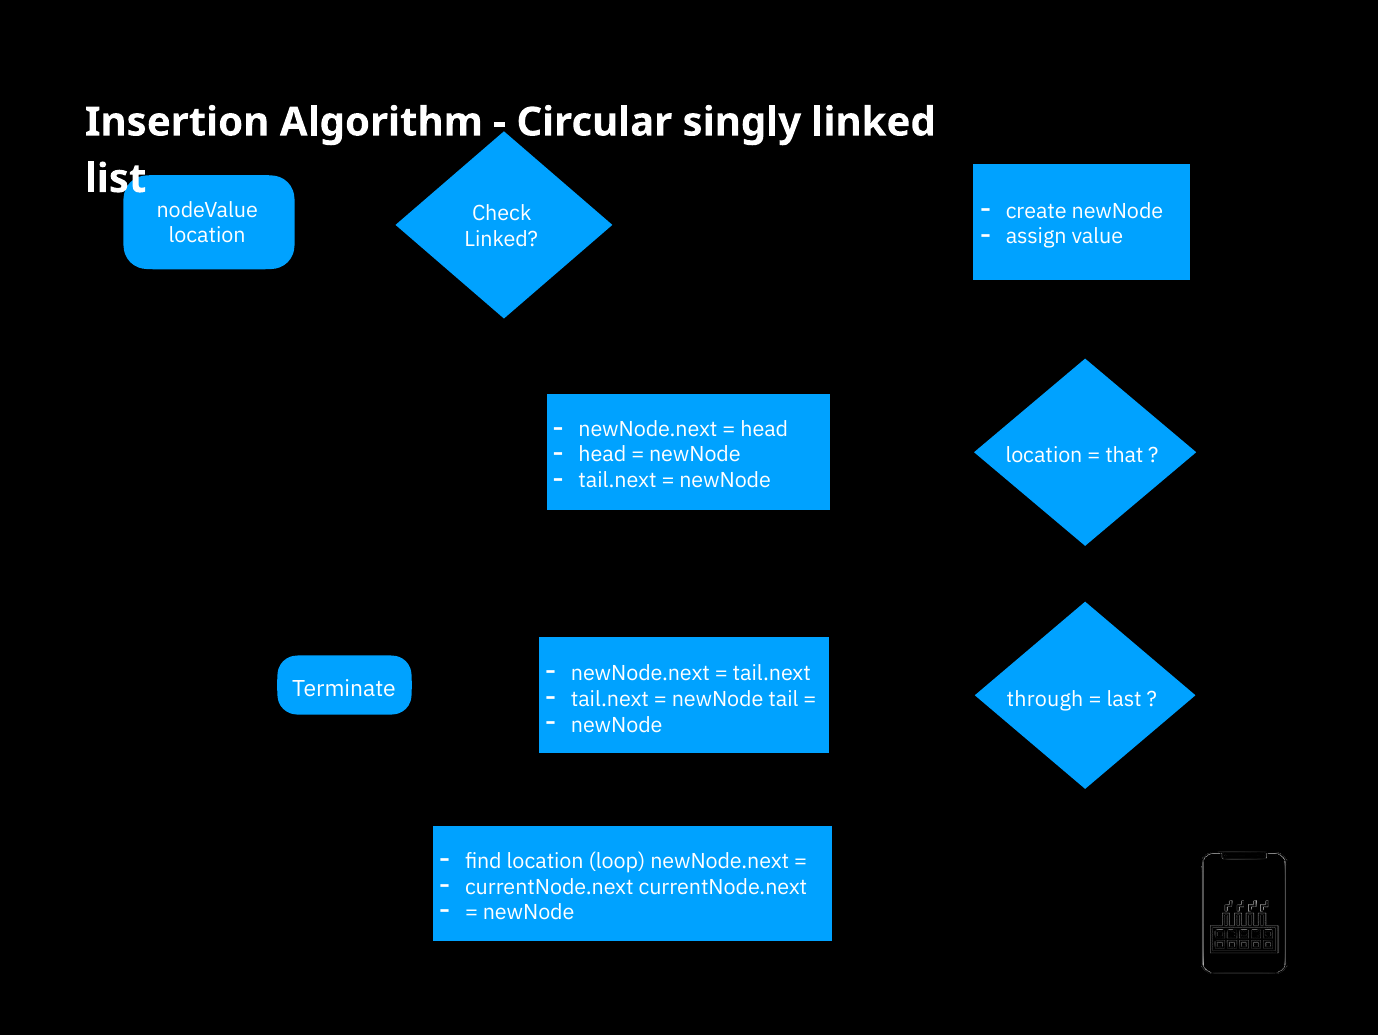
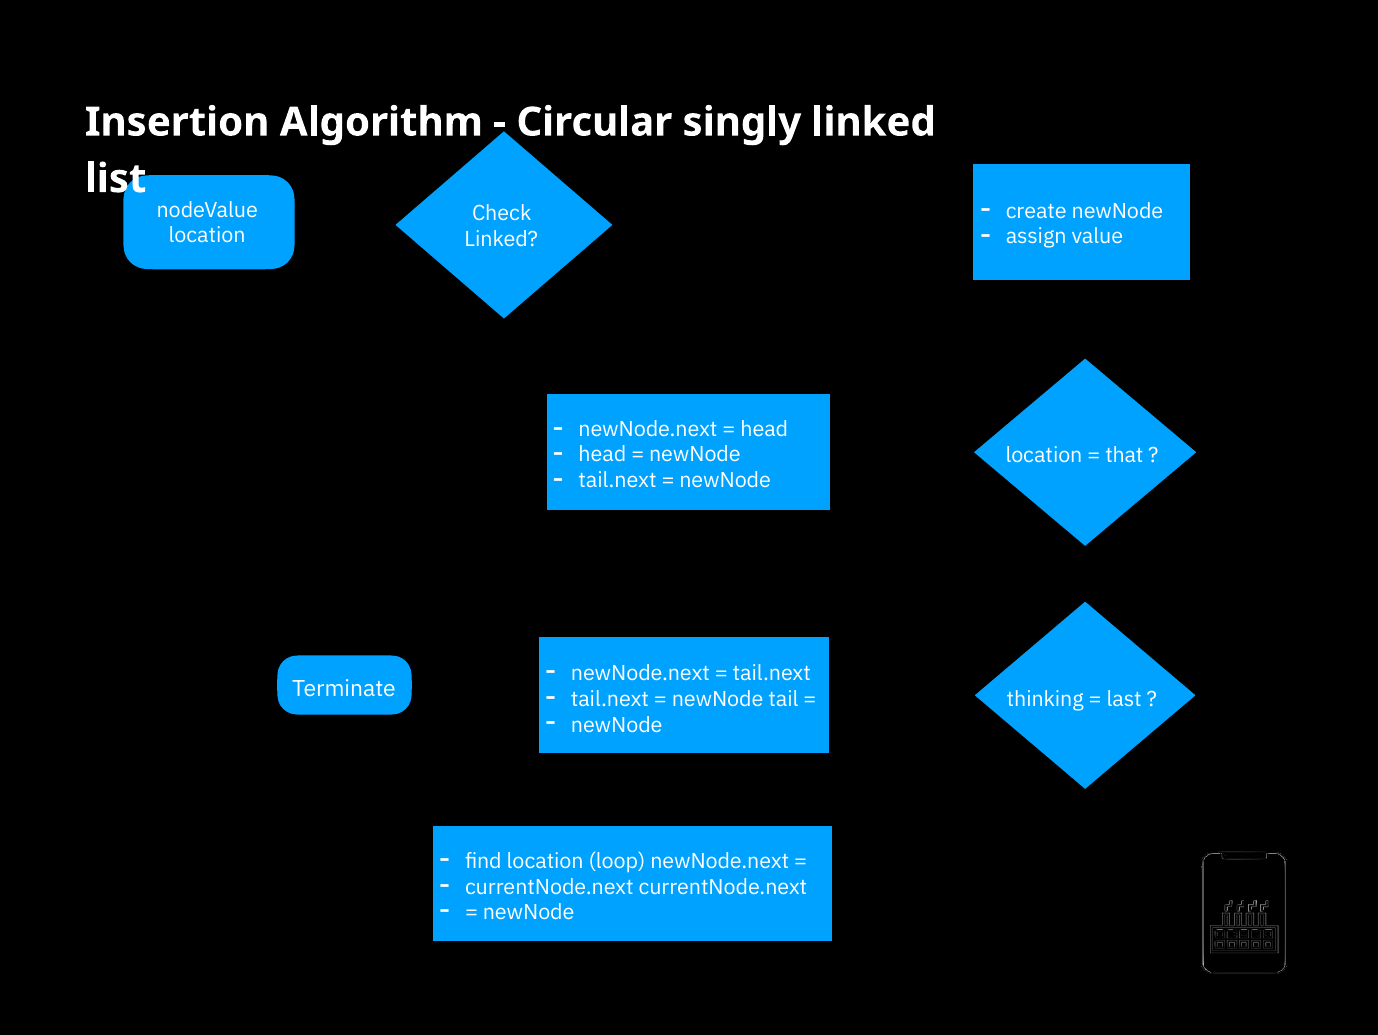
through: through -> thinking (1045, 699)
